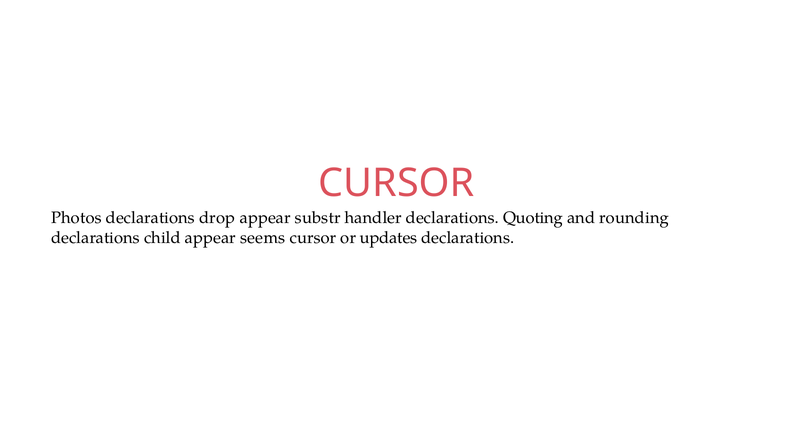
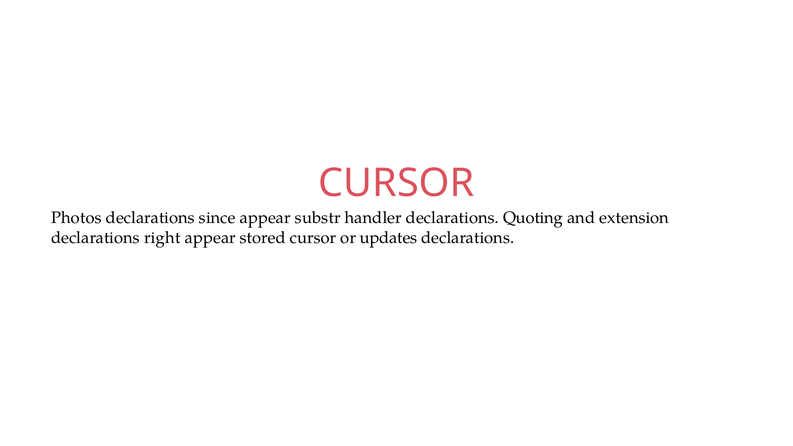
drop: drop -> since (217, 218)
rounding: rounding -> extension (634, 218)
child: child -> right (162, 238)
seems: seems -> stored (263, 238)
